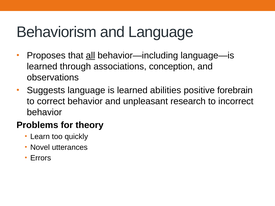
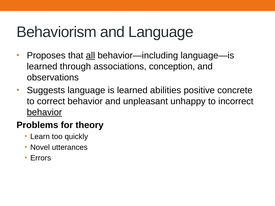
forebrain: forebrain -> concrete (235, 90)
research: research -> unhappy (188, 101)
behavior underline: none -> present (44, 112)
